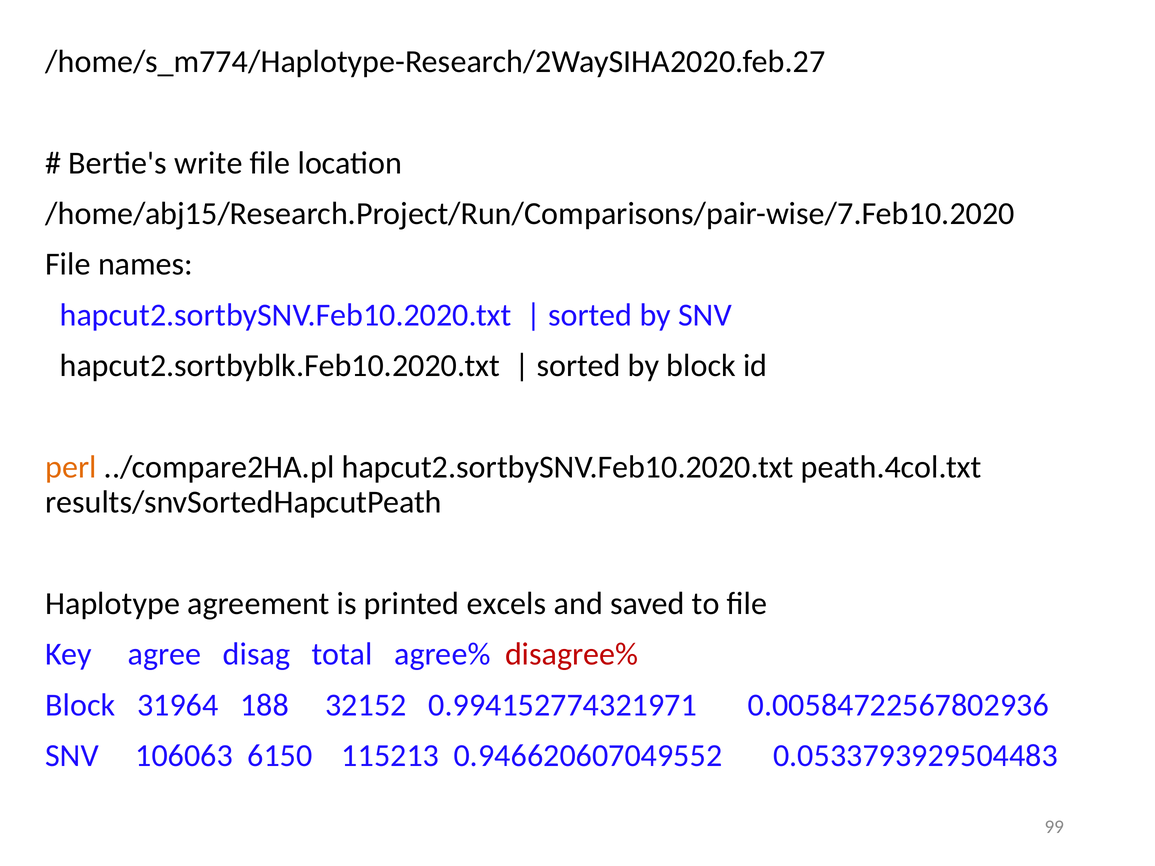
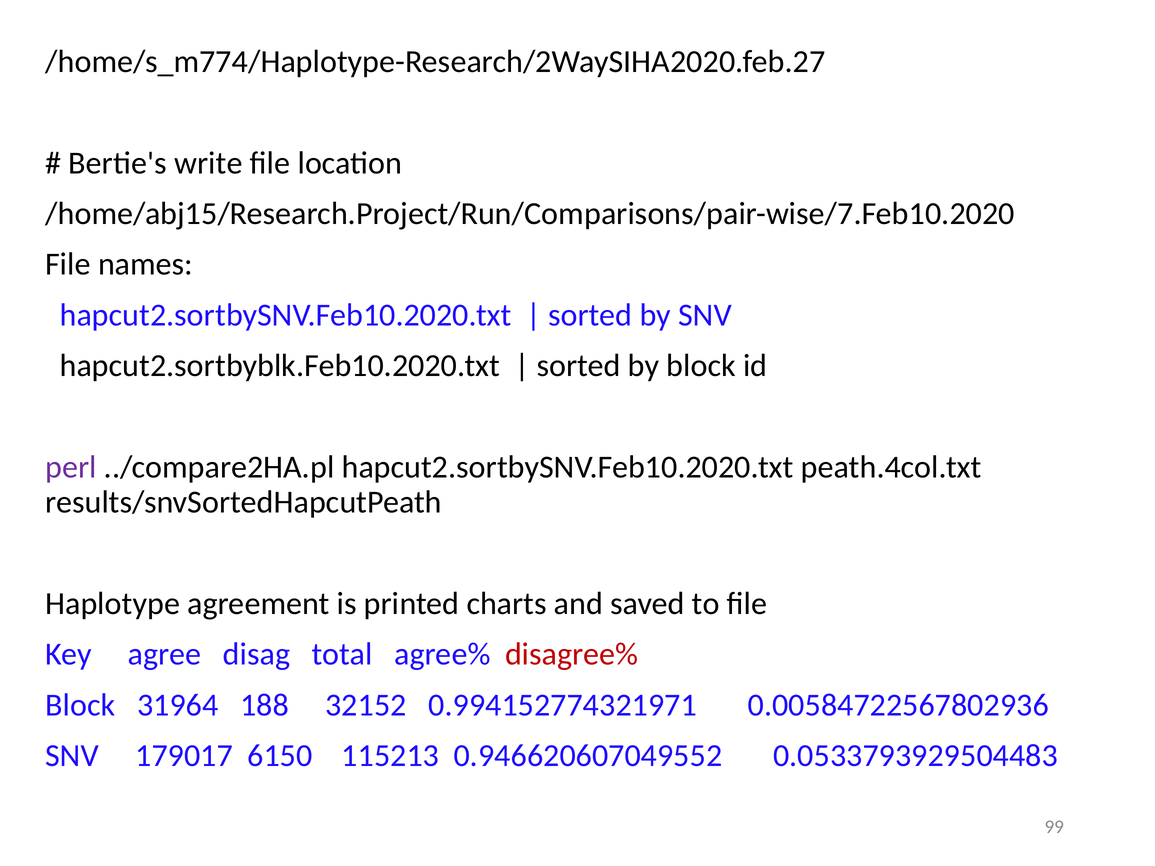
perl colour: orange -> purple (71, 467)
excels: excels -> charts (507, 604)
106063: 106063 -> 179017 (184, 756)
